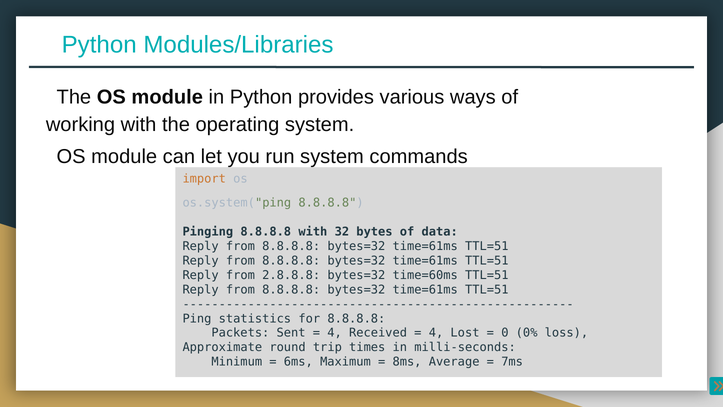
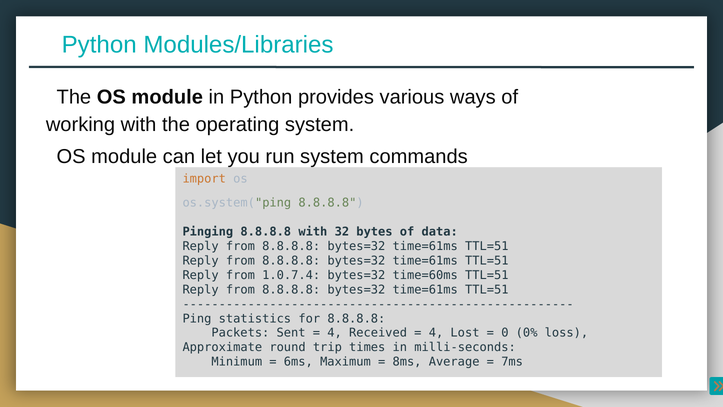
2.8.8.8: 2.8.8.8 -> 1.0.7.4 (291, 275)
